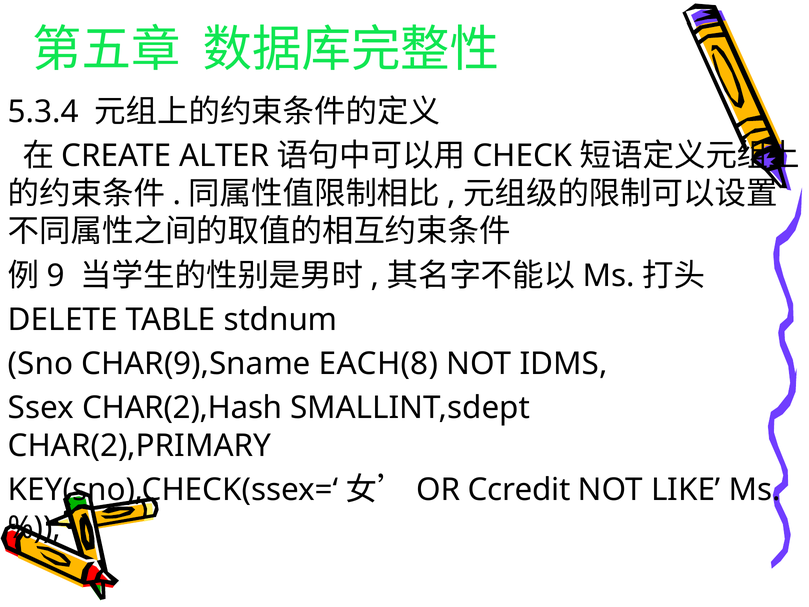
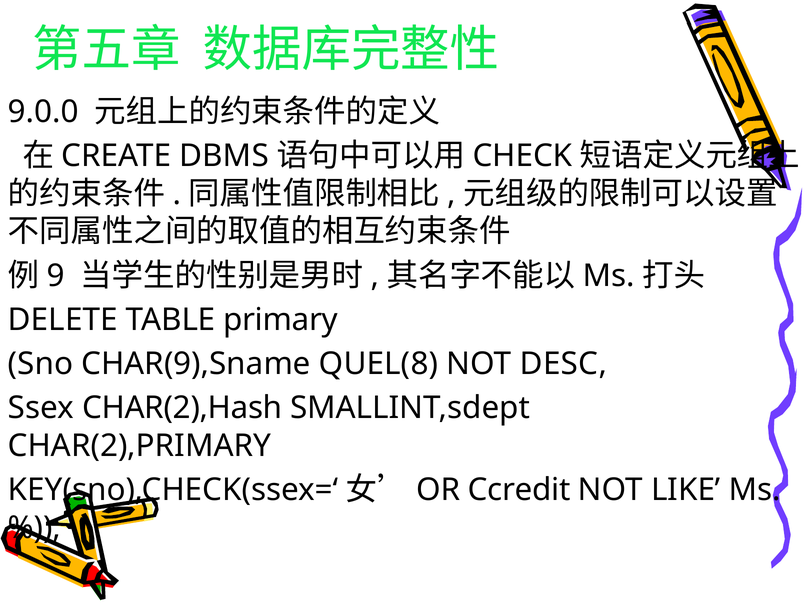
5.3.4: 5.3.4 -> 9.0.0 (43, 112)
ALTER: ALTER -> DBMS (224, 156)
stdnum: stdnum -> primary (281, 320)
EACH(8: EACH(8 -> QUEL(8 (378, 364)
IDMS: IDMS -> DESC (563, 364)
